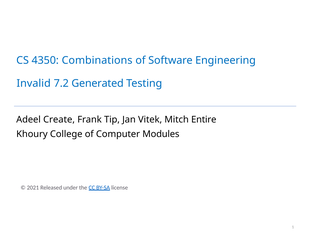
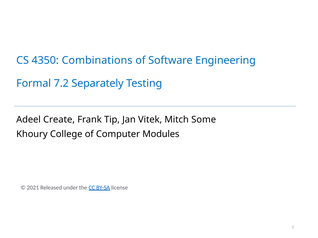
Invalid: Invalid -> Formal (34, 83)
Generated: Generated -> Separately (98, 83)
Entire: Entire -> Some (204, 120)
